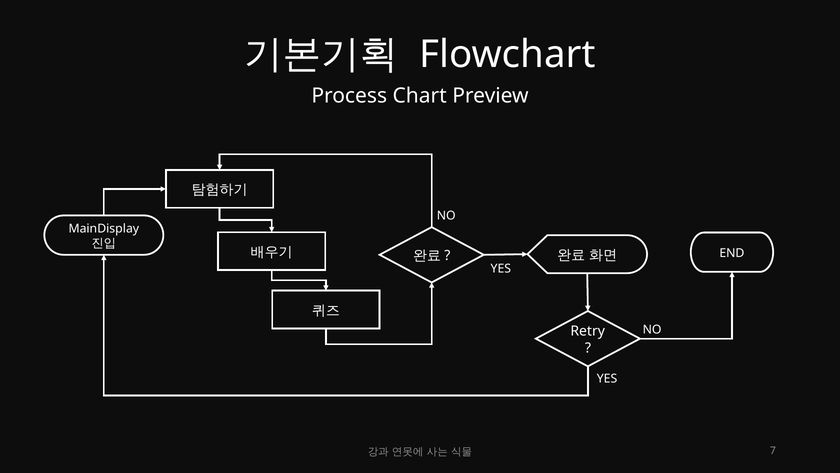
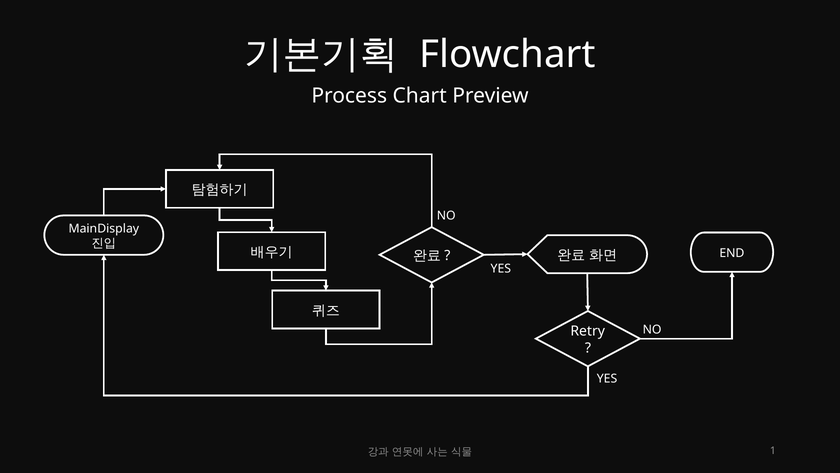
7: 7 -> 1 (773, 450)
